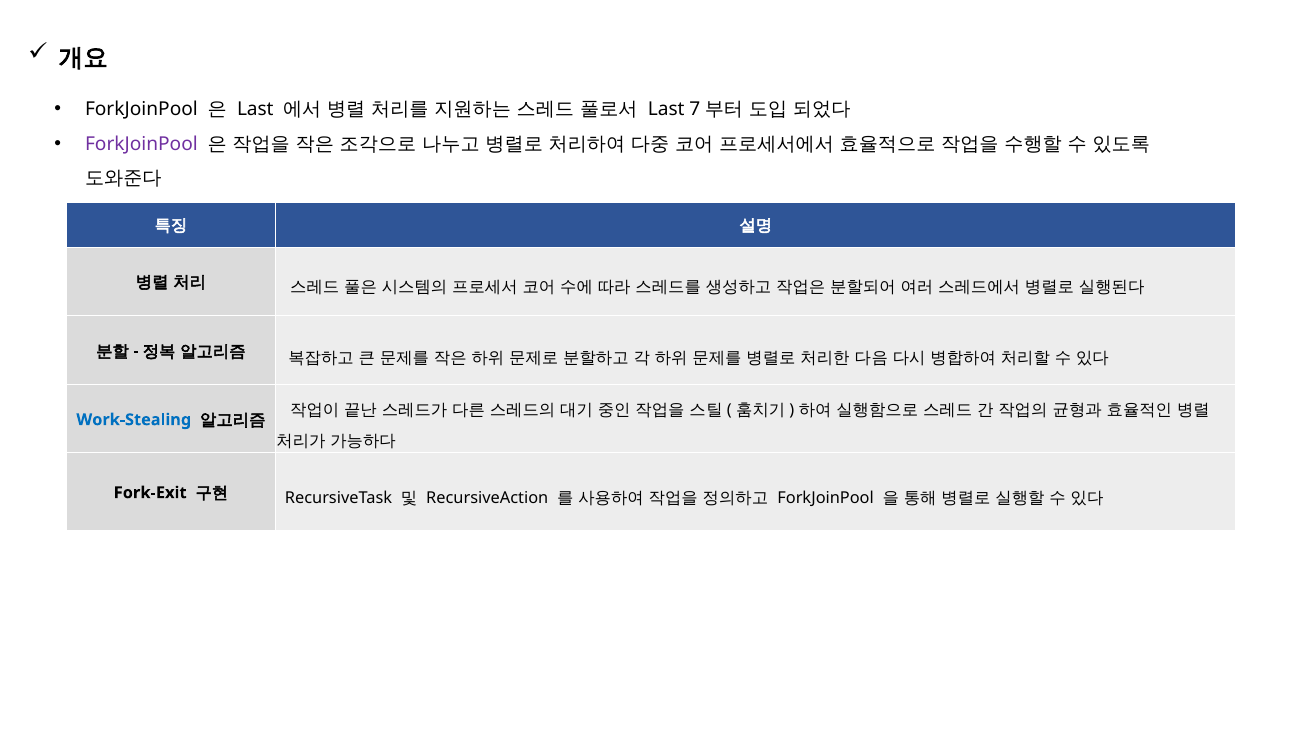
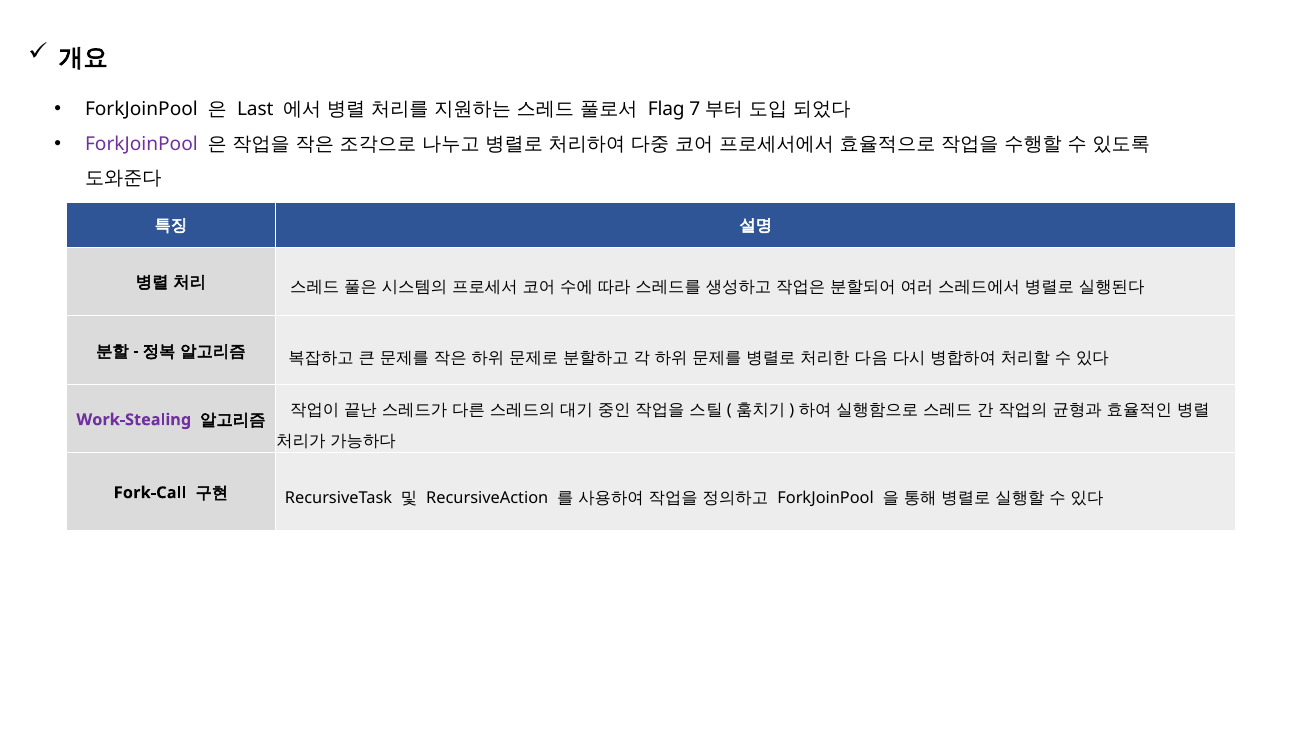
Last: Last -> Flag (666, 110)
Work-Stealing colour: blue -> purple (134, 420)
Fork-Exit: Fork-Exit -> Fork-Call (150, 493)
